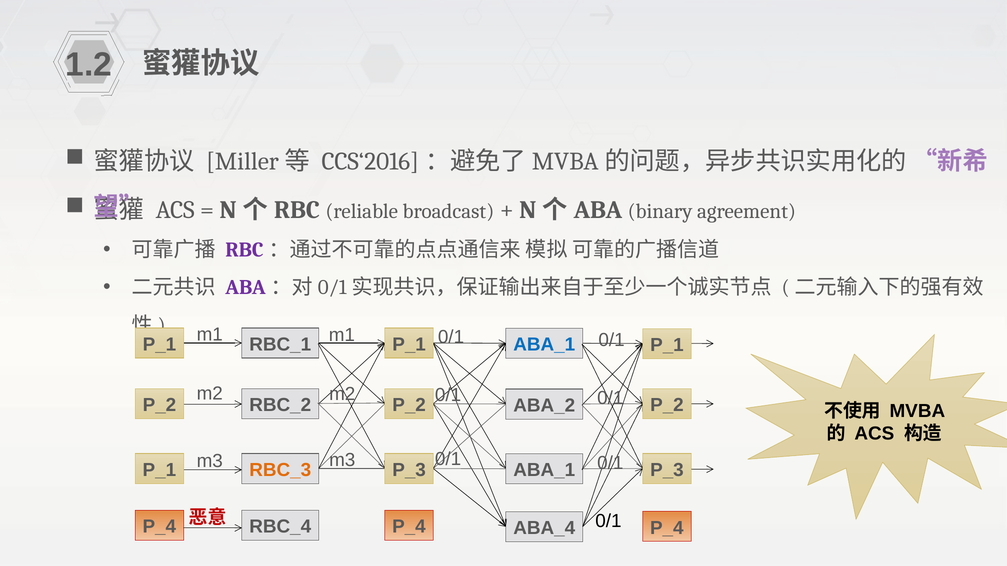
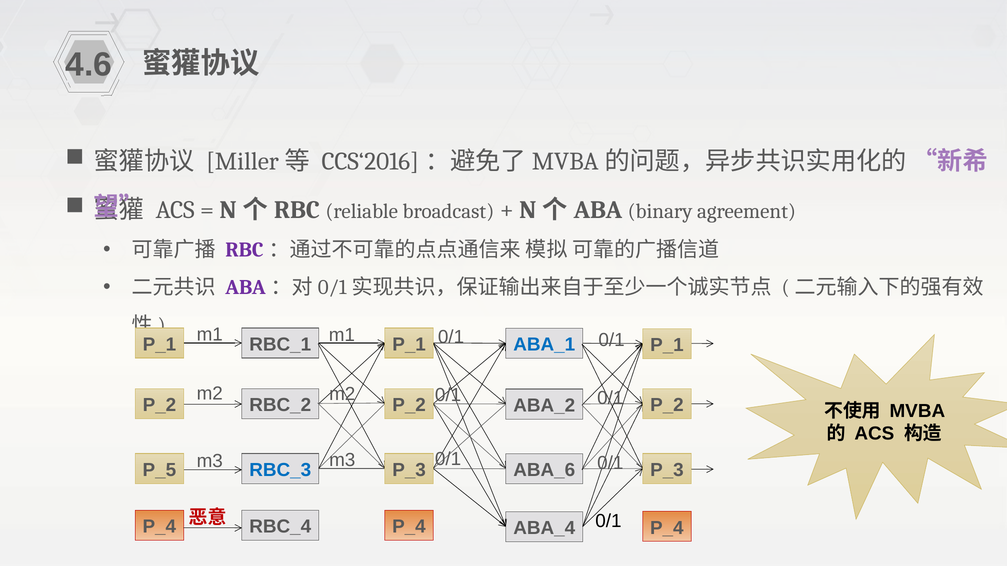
1.2: 1.2 -> 4.6 (89, 65)
P_1: P_1 -> P_5 (159, 470)
RBC_3 colour: orange -> blue (280, 470)
ABA_1: ABA_1 -> ABA_6 (544, 470)
